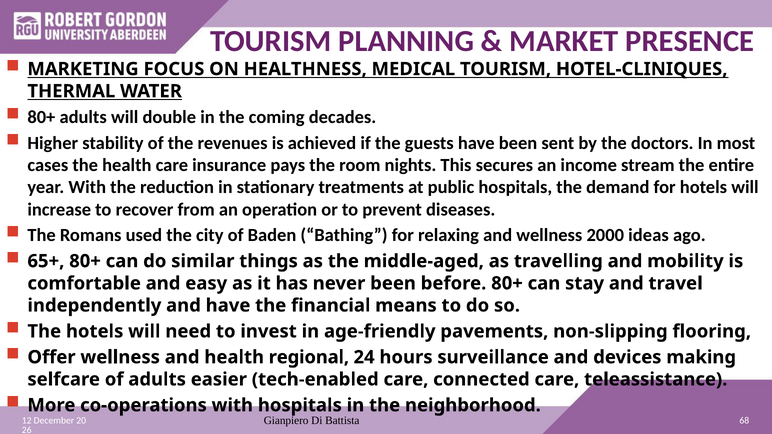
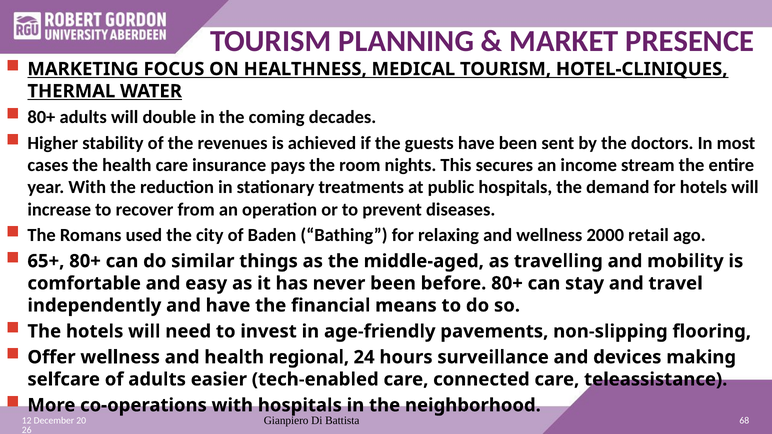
ideas: ideas -> retail (649, 235)
